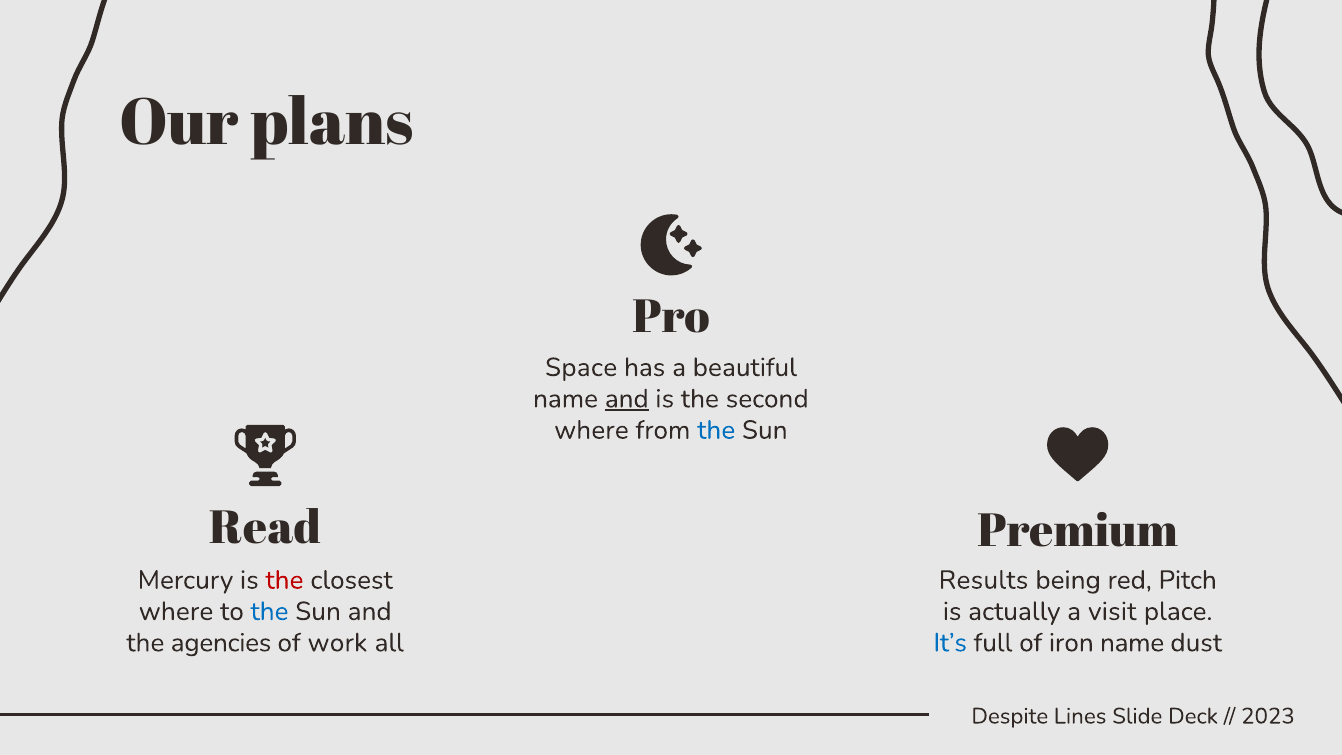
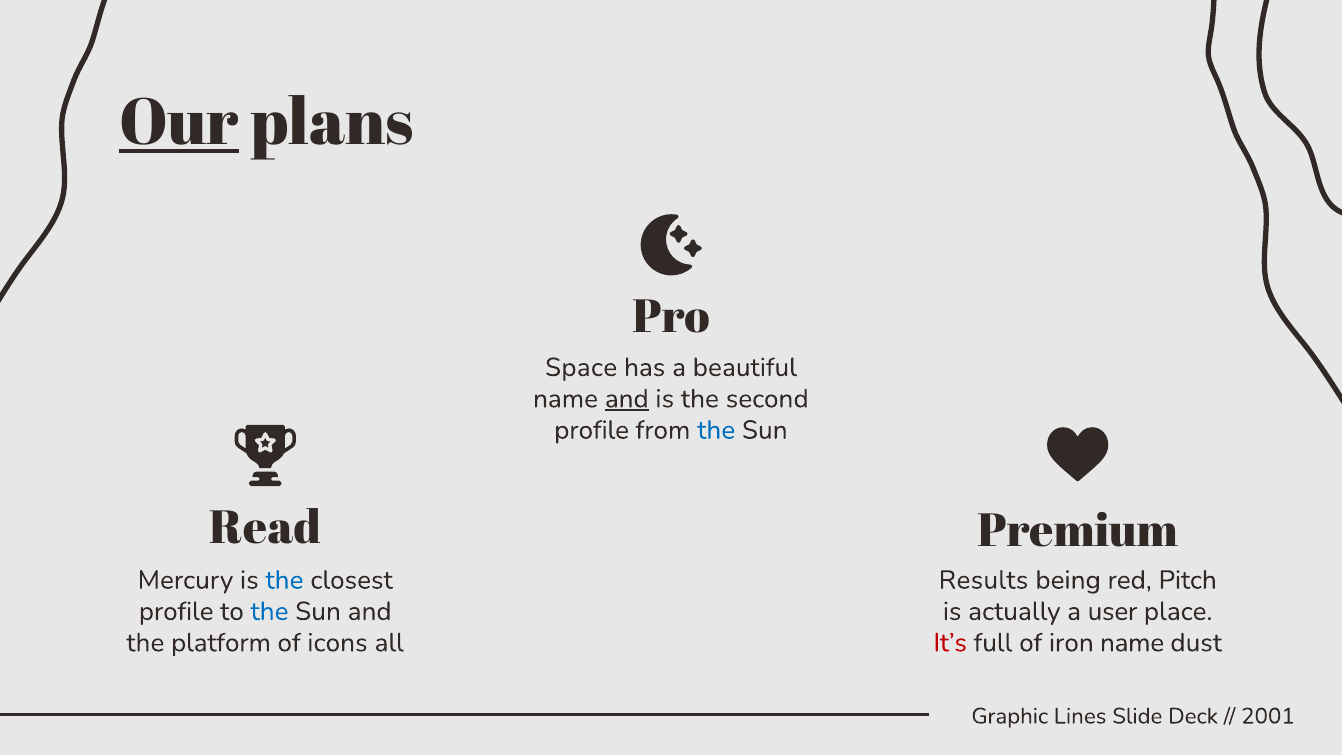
Our underline: none -> present (179, 123)
where: where -> profile (592, 430)
the colour: red -> blue (284, 580)
where: where -> profile (176, 611)
visit: visit -> user (1112, 611)
agencies: agencies -> platform (221, 643)
work: work -> icons (338, 643)
It’s colour: blue -> red (950, 643)
Despite: Despite -> Graphic (1010, 716)
2023: 2023 -> 2001 (1268, 716)
